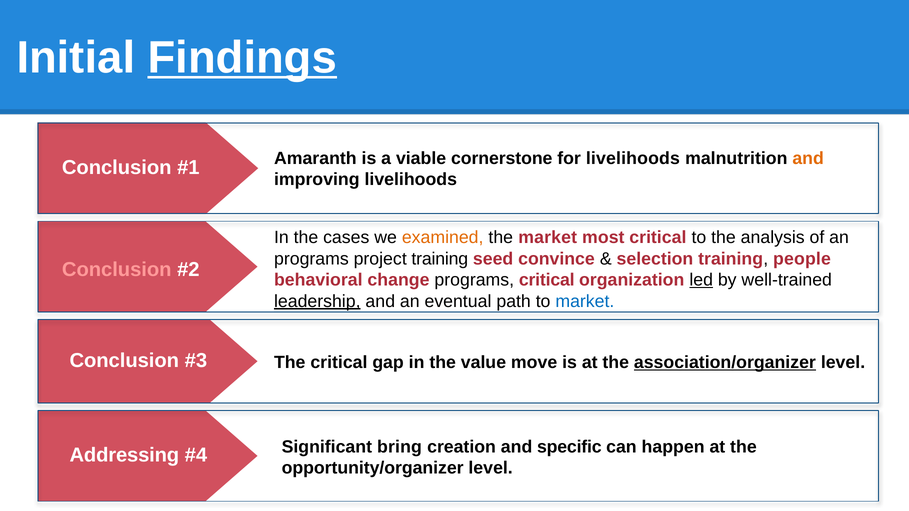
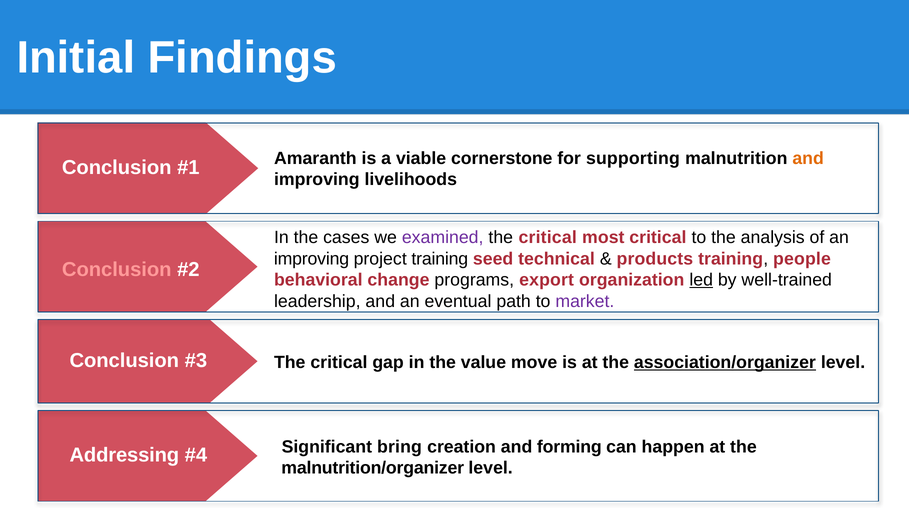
Findings underline: present -> none (242, 58)
for livelihoods: livelihoods -> supporting (633, 158)
examined colour: orange -> purple (443, 238)
market: market -> critical (548, 238)
programs: programs -> improving (312, 259)
convince: convince -> technical (556, 259)
selection: selection -> products (655, 259)
programs critical: critical -> export (547, 280)
leadership underline: present -> none (317, 301)
market colour: blue -> purple (585, 301)
specific: specific -> forming (569, 447)
opportunity/organizer: opportunity/organizer -> malnutrition/organizer (373, 468)
